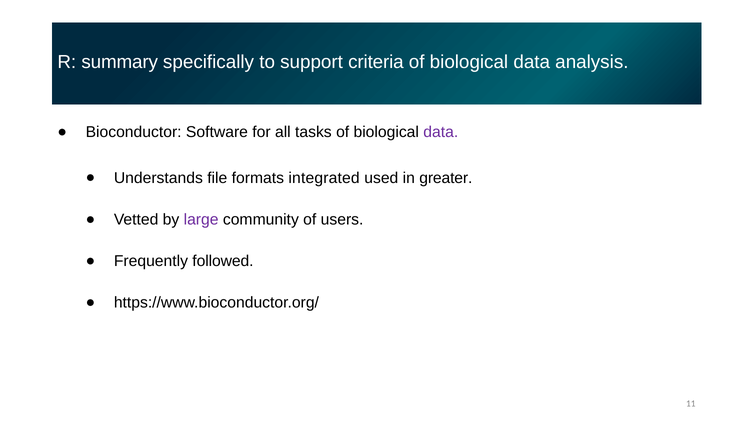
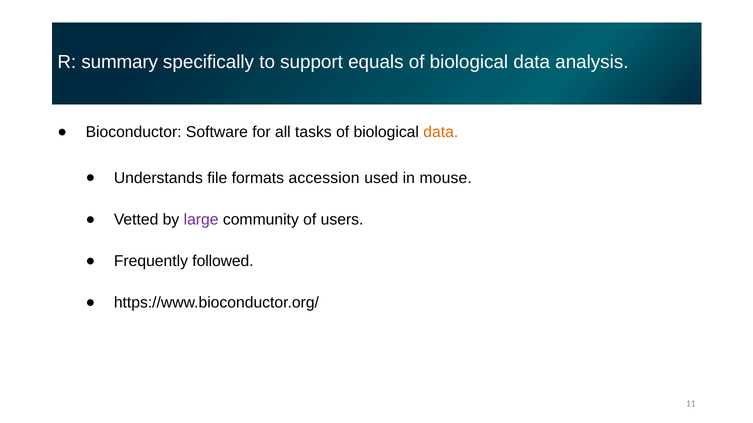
criteria: criteria -> equals (376, 62)
data colour: purple -> orange (441, 132)
integrated: integrated -> accession (324, 178)
greater: greater -> mouse (446, 178)
